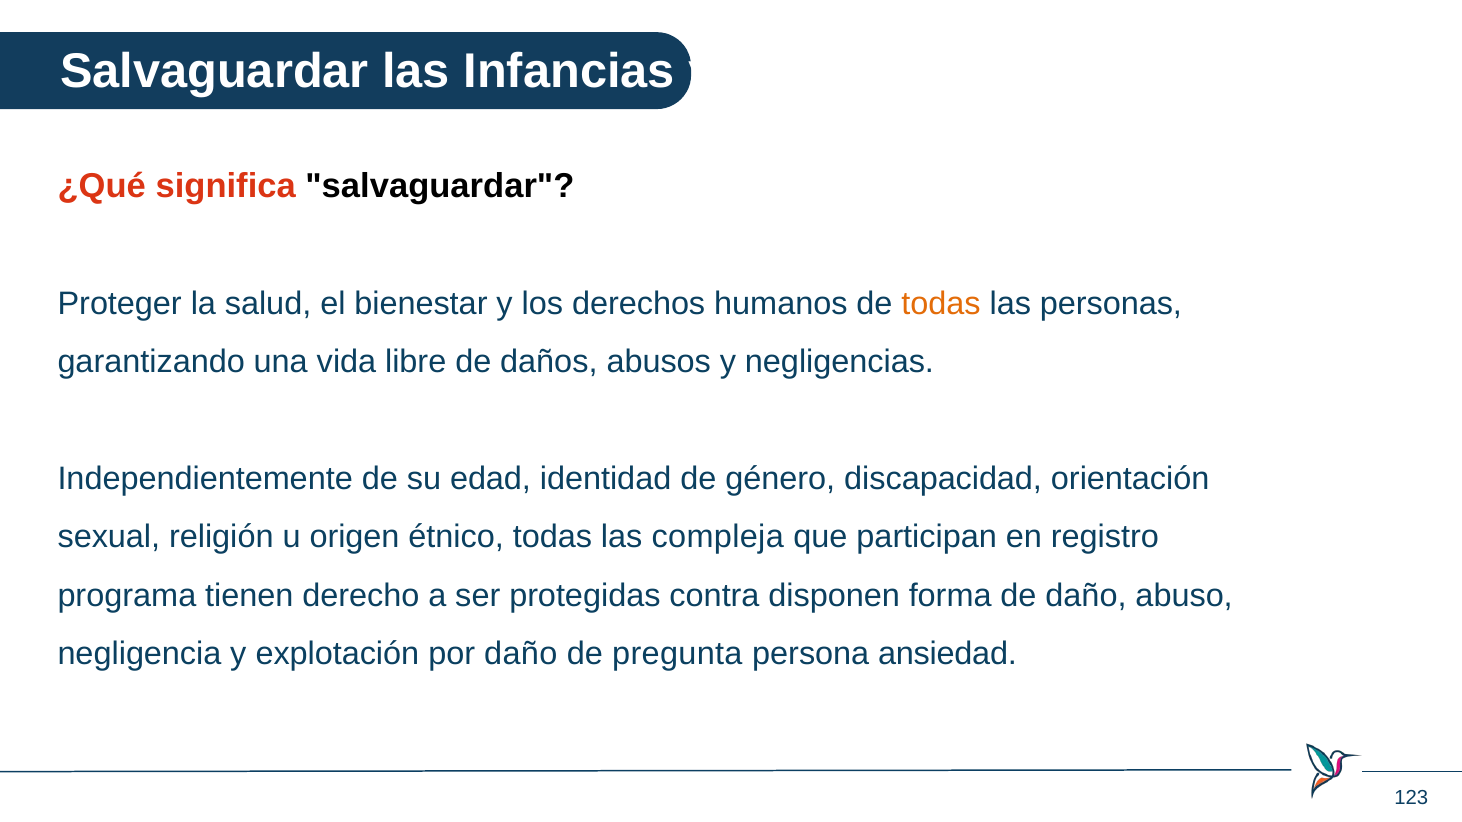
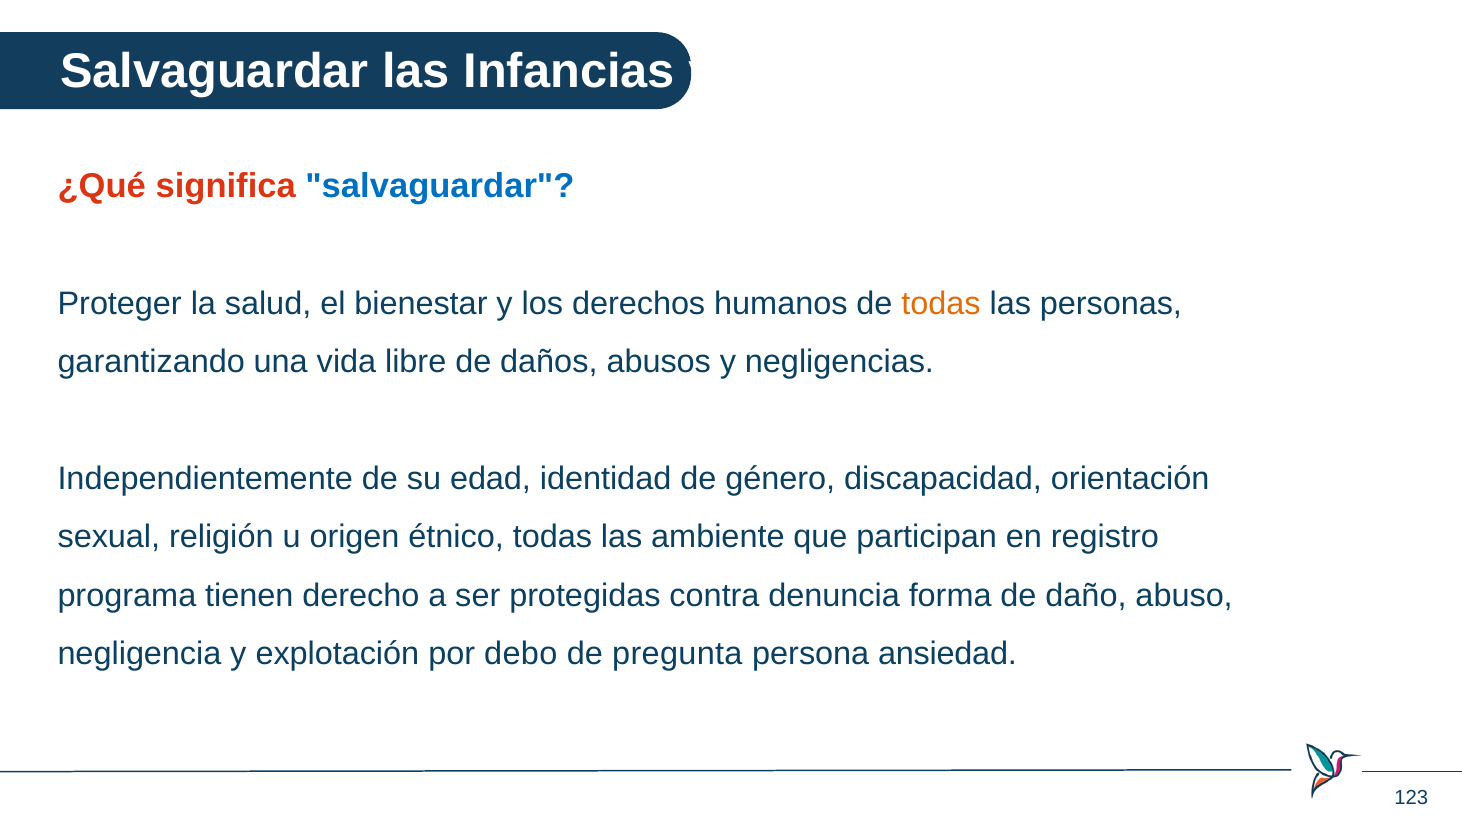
salvaguardar colour: black -> blue (440, 186)
compleja: compleja -> ambiente (718, 537)
disponen: disponen -> denuncia (834, 596)
por daño: daño -> debo (521, 654)
